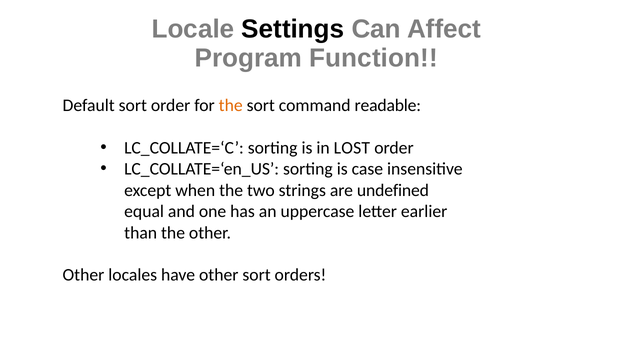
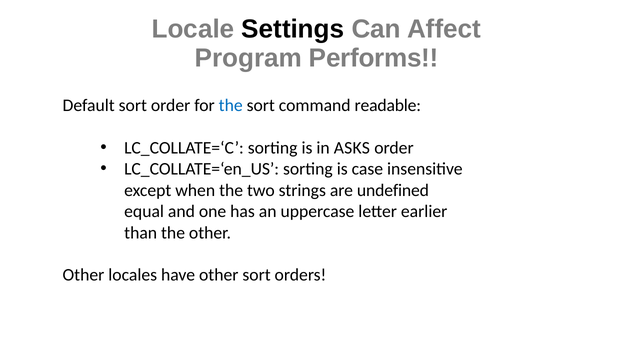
Function: Function -> Performs (374, 58)
the colour: orange -> blue (231, 105)
LOST: LOST -> ASKS (352, 148)
